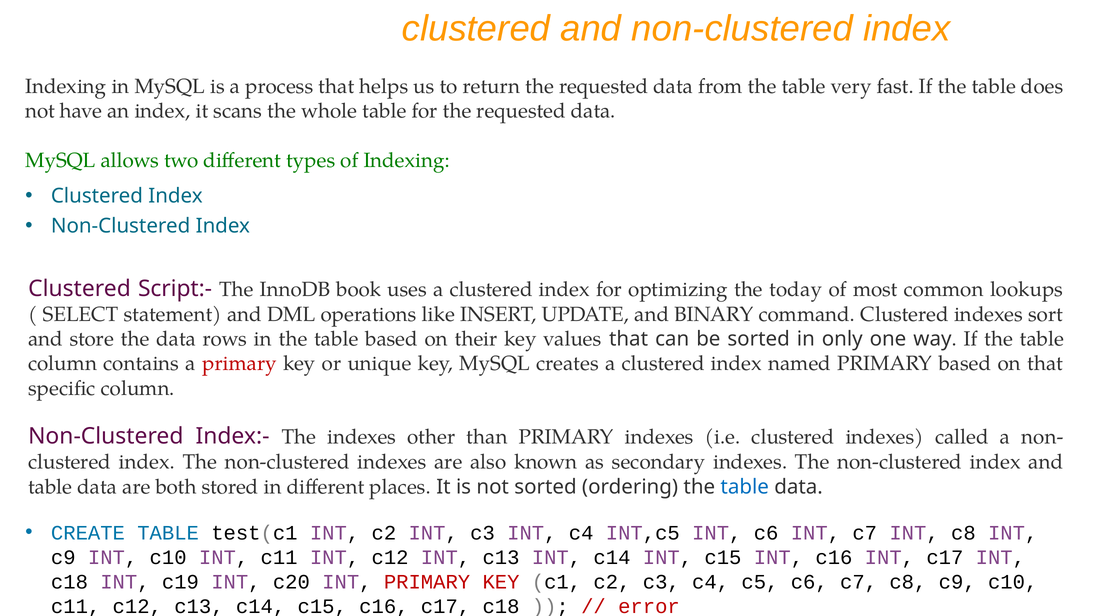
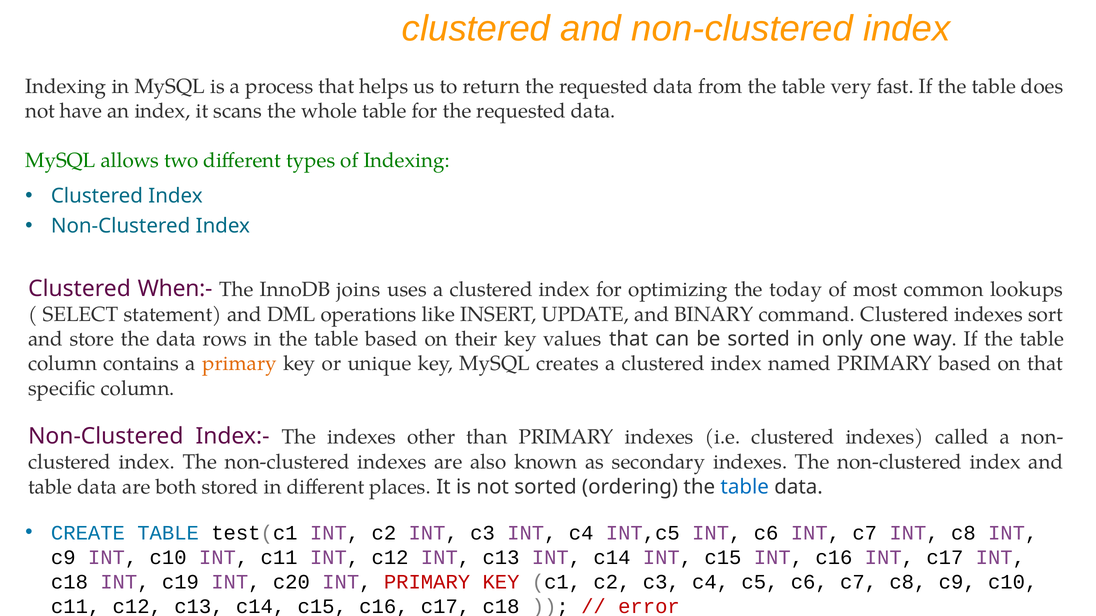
Script:-: Script:- -> When:- (175, 289)
book: book -> joins (359, 289)
primary colour: red -> orange (240, 364)
